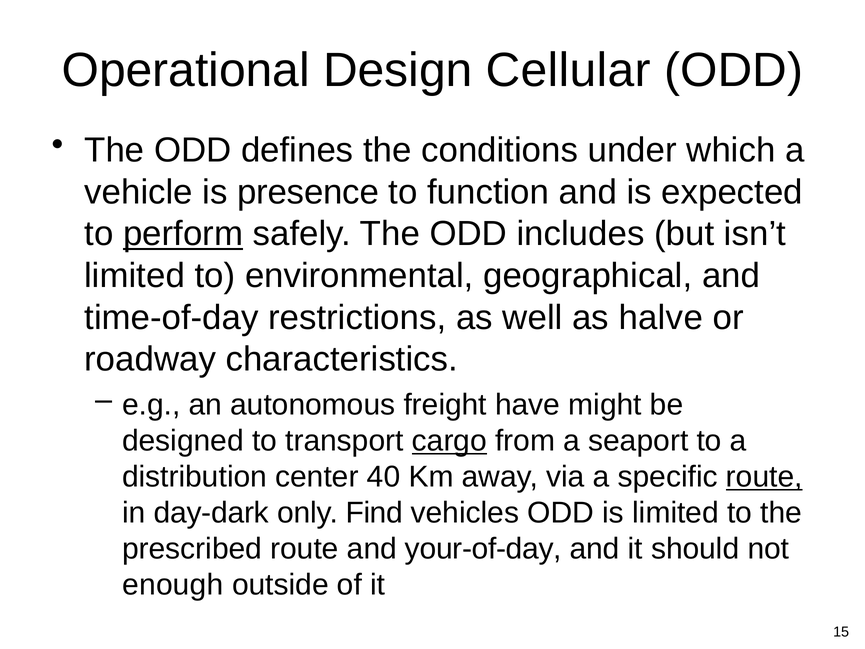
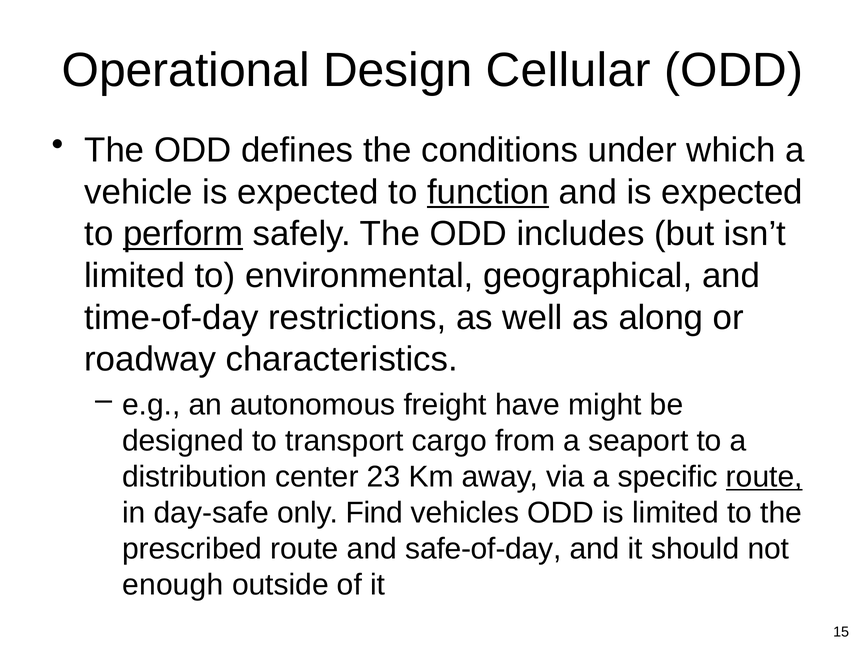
vehicle is presence: presence -> expected (308, 192)
function underline: none -> present (488, 192)
halve: halve -> along (661, 317)
cargo underline: present -> none (449, 441)
40: 40 -> 23 (384, 477)
day-dark: day-dark -> day-safe (211, 513)
your-of-day: your-of-day -> safe-of-day (483, 549)
